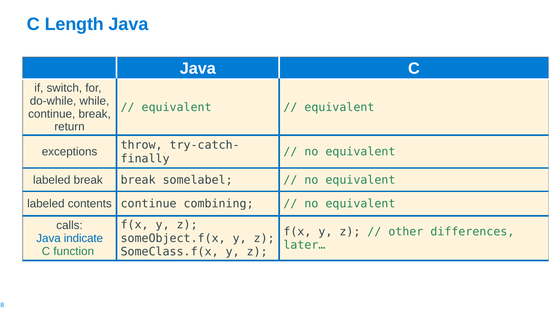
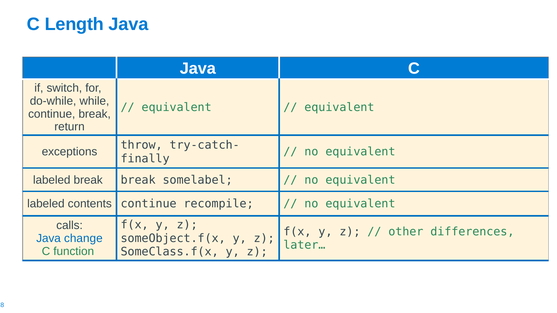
combining: combining -> recompile (219, 204)
indicate: indicate -> change (83, 239)
